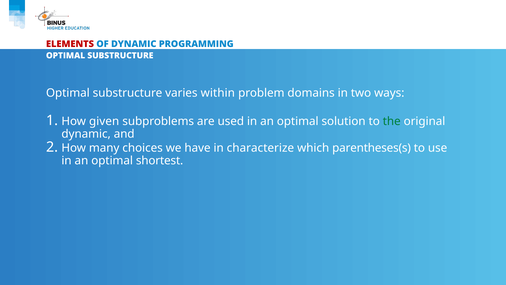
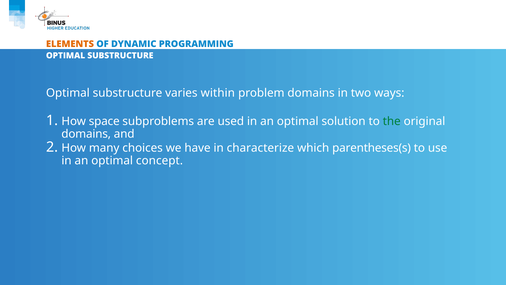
ELEMENTS colour: red -> orange (70, 44)
given: given -> space (104, 121)
dynamic: dynamic -> domains (86, 134)
shortest: shortest -> concept (159, 160)
